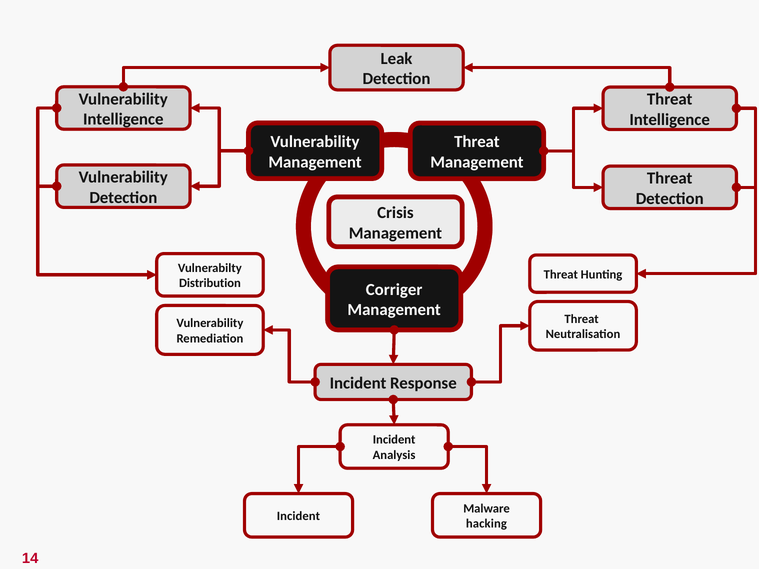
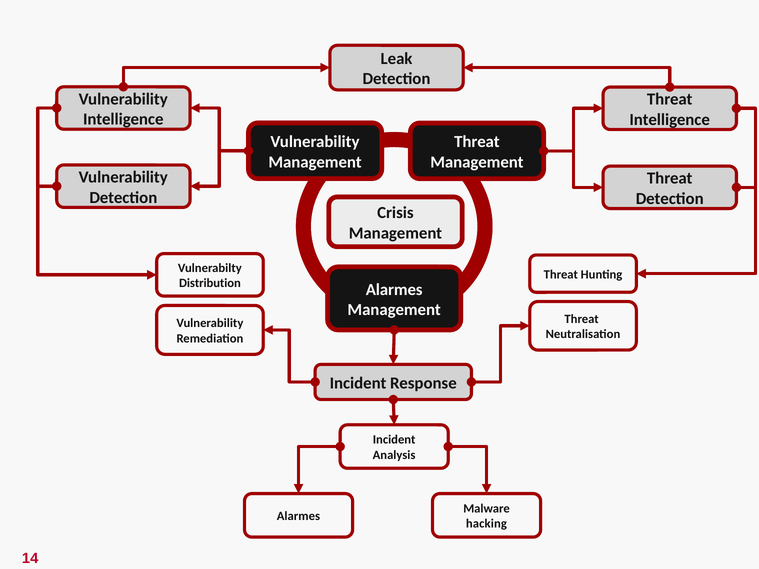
Corriger: Corriger -> Alarmes (394, 290)
Incident: Incident -> Alarmes (298, 516)
